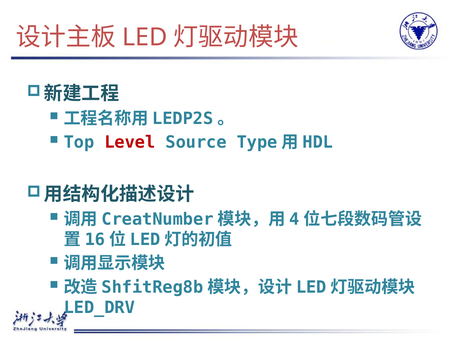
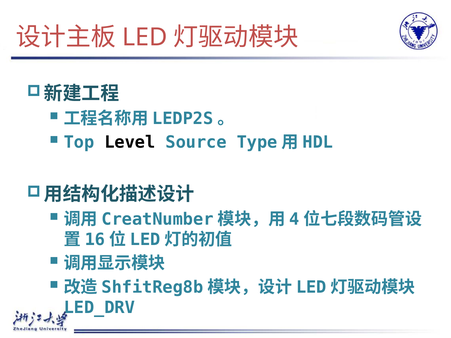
Level colour: red -> black (130, 142)
